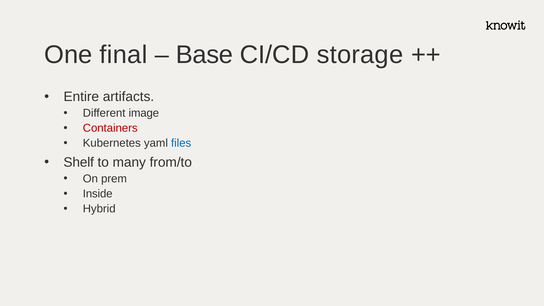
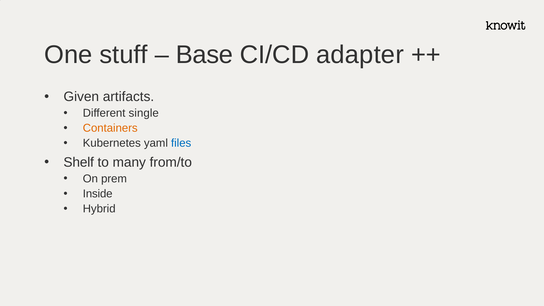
final: final -> stuff (124, 55)
storage: storage -> adapter (360, 55)
Entire: Entire -> Given (81, 97)
image: image -> single (144, 113)
Containers colour: red -> orange (110, 128)
